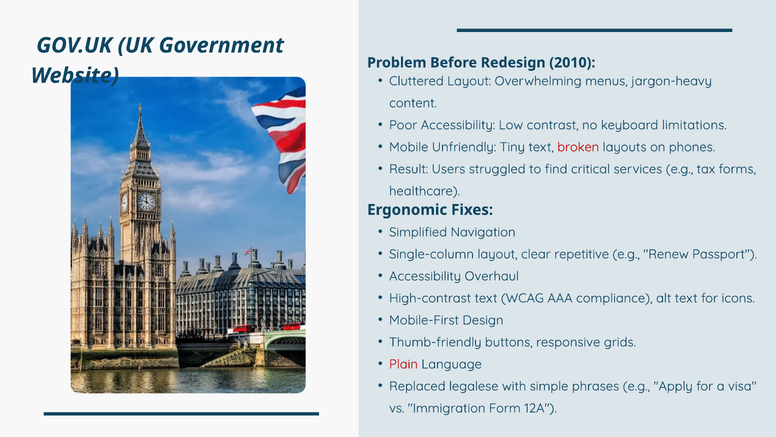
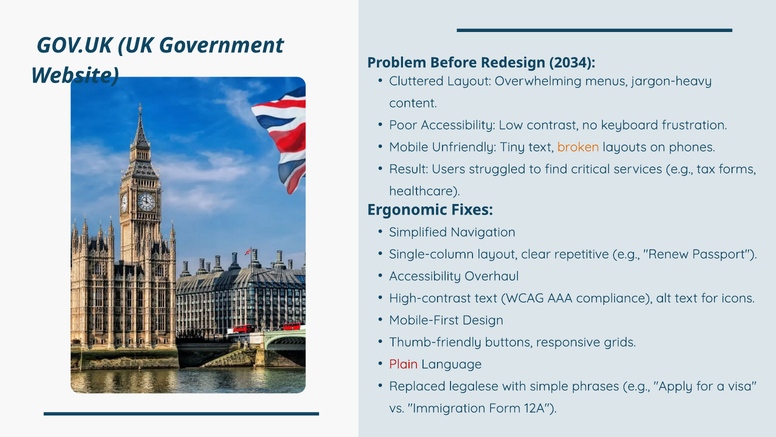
2010: 2010 -> 2034 (572, 63)
limitations: limitations -> frustration (694, 125)
broken colour: red -> orange (578, 147)
